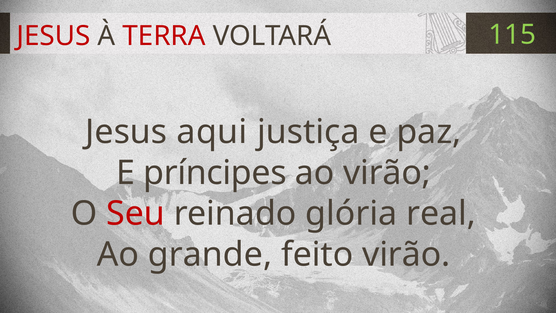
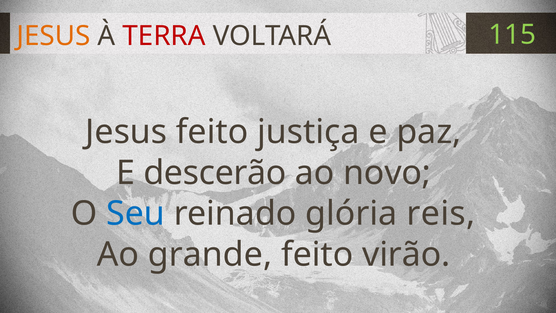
JESUS colour: red -> orange (53, 36)
Jesus aqui: aqui -> feito (212, 132)
príncipes: príncipes -> descerão (215, 173)
ao virão: virão -> novo (387, 173)
Seu colour: red -> blue (136, 214)
real: real -> reis (441, 214)
